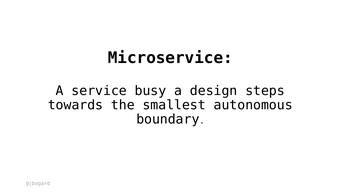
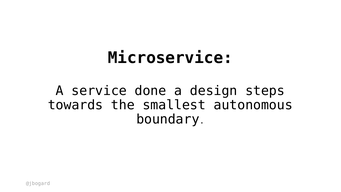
busy: busy -> done (151, 91)
